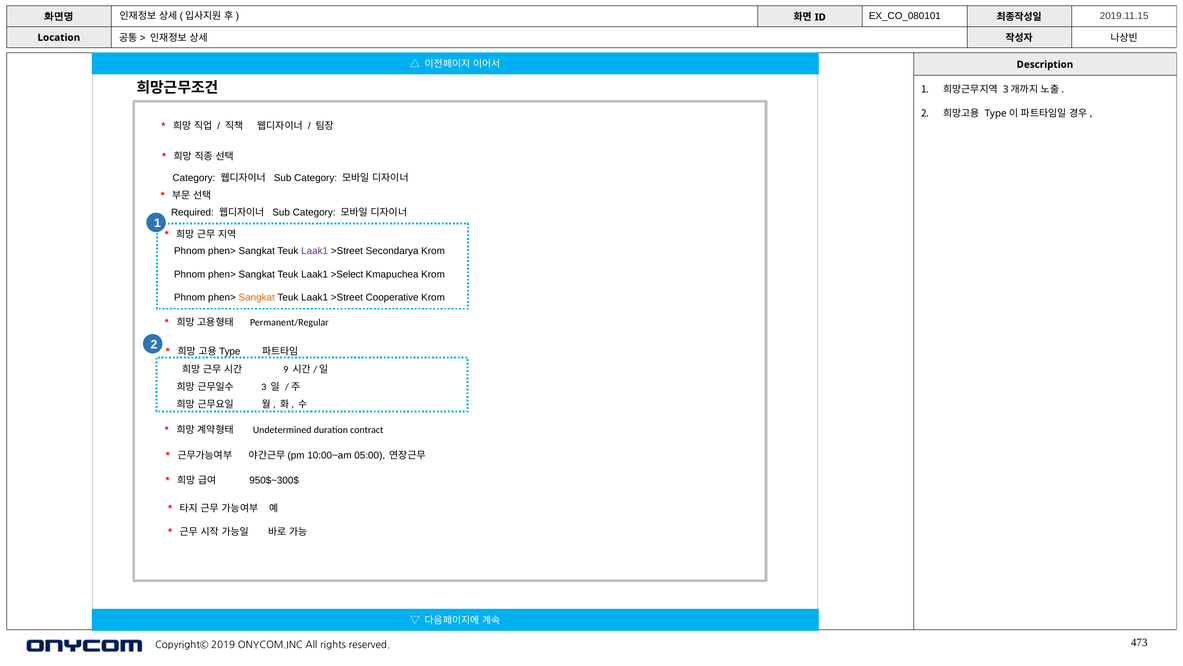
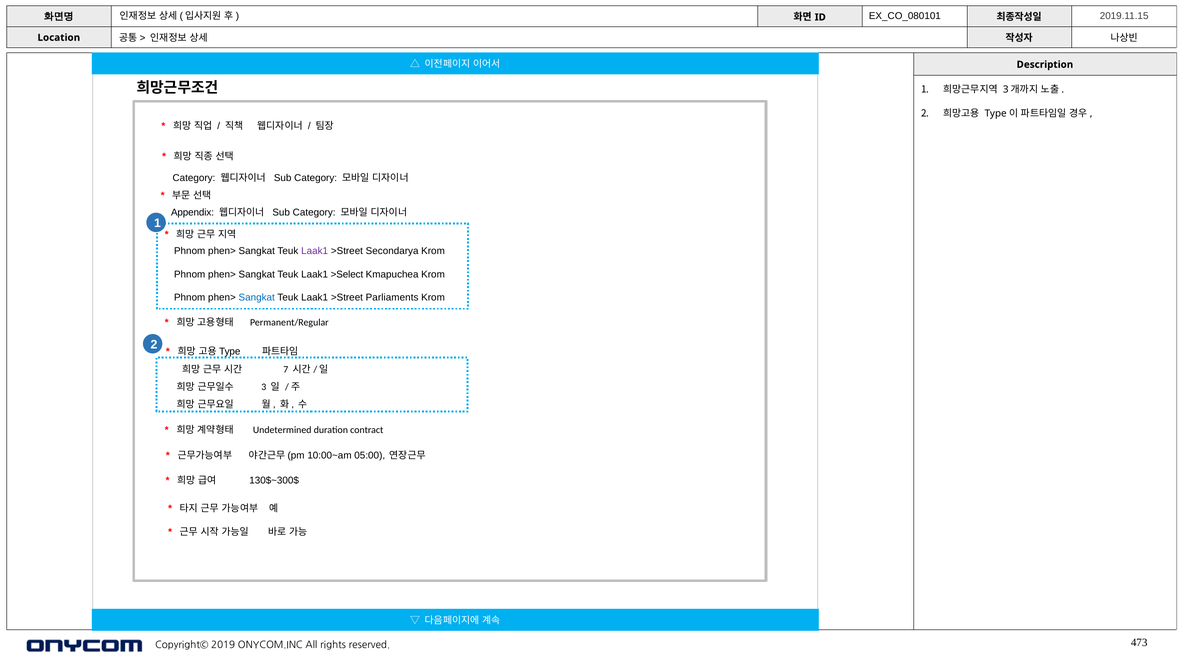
Required: Required -> Appendix (193, 212)
Sangkat colour: orange -> blue (257, 297)
Cooperative: Cooperative -> Parliaments (392, 297)
9: 9 -> 7 (286, 369)
950$~300$: 950$~300$ -> 130$~300$ (274, 480)
